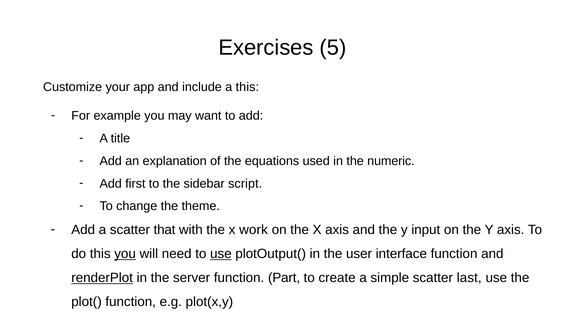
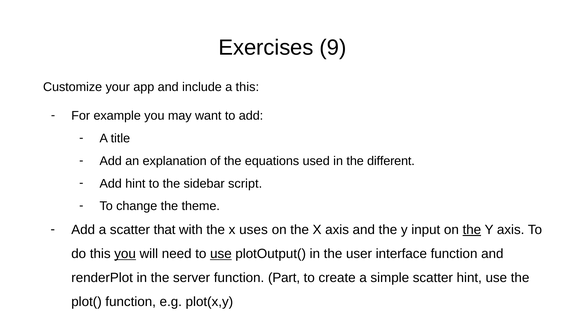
5: 5 -> 9 (333, 48)
numeric: numeric -> different (391, 161)
Add first: first -> hint (135, 183)
work: work -> uses (253, 230)
the underline: none -> present (472, 230)
renderPlot underline: present -> none (102, 278)
scatter last: last -> hint (469, 278)
